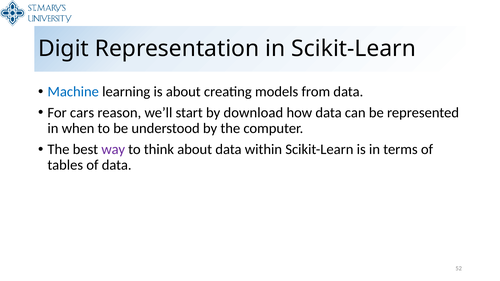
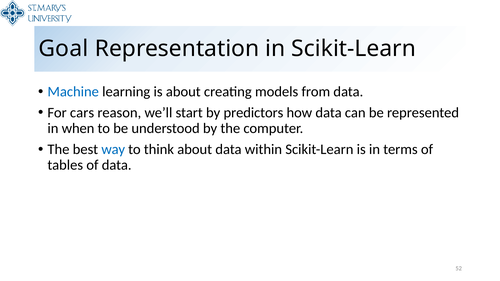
Digit: Digit -> Goal (63, 49)
download: download -> predictors (253, 113)
way colour: purple -> blue (113, 150)
